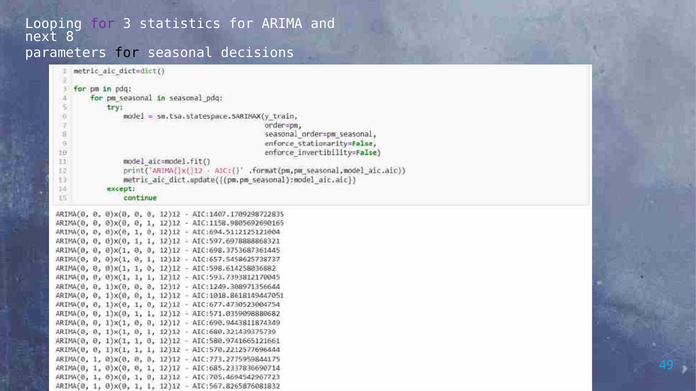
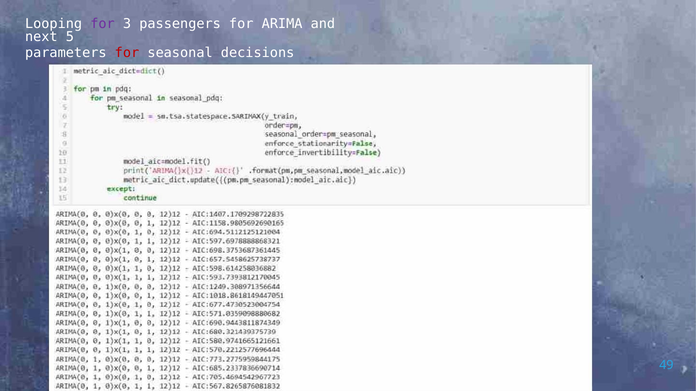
statistics: statistics -> passengers (180, 24)
8: 8 -> 5 (70, 37)
for colour: black -> red (127, 53)
